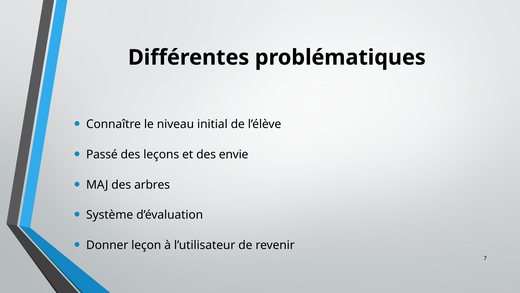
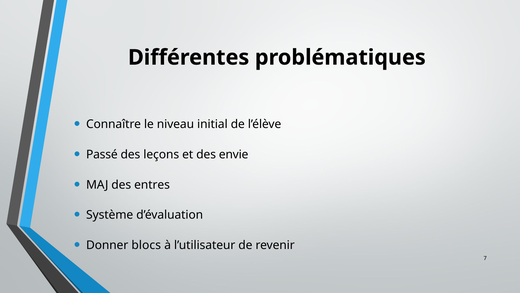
arbres: arbres -> entres (152, 184)
leçon: leçon -> blocs (146, 245)
